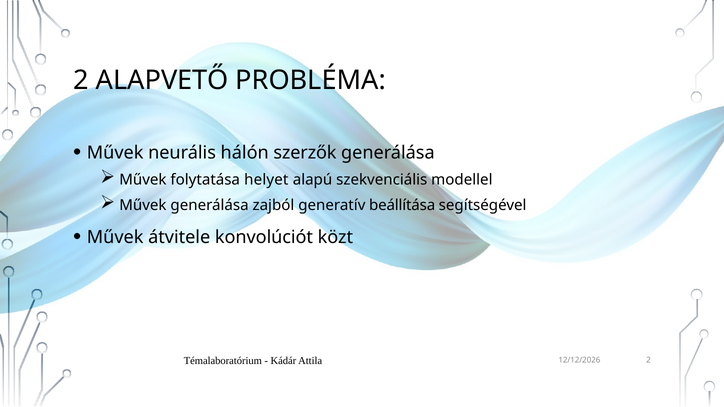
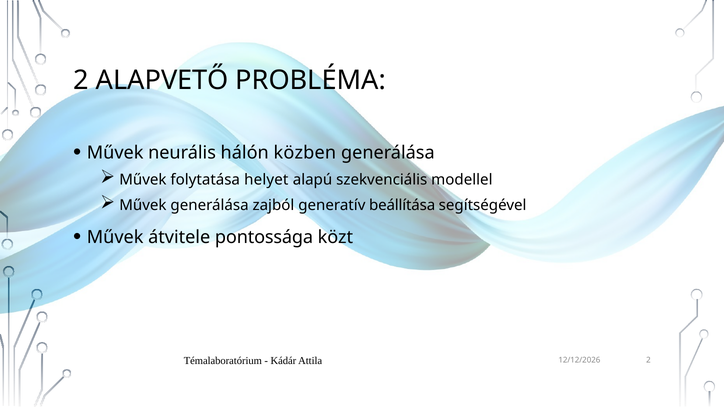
szerzők: szerzők -> közben (305, 153)
konvolúciót: konvolúciót -> pontossága (264, 237)
